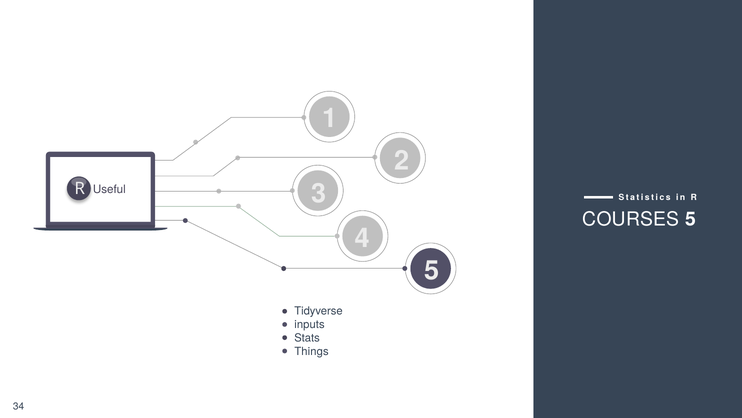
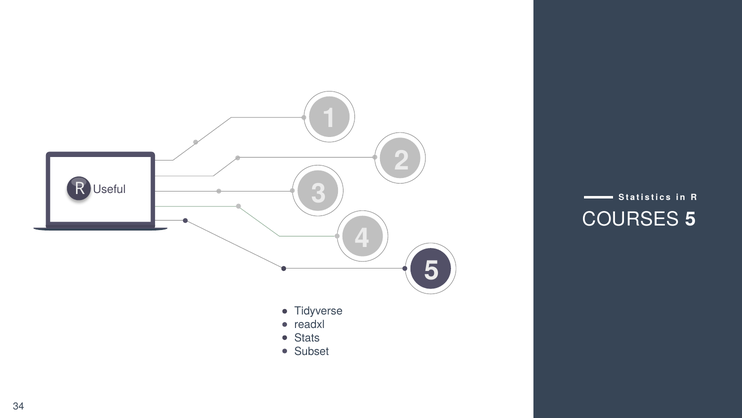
inputs: inputs -> readxl (310, 324)
Things: Things -> Subset (312, 351)
